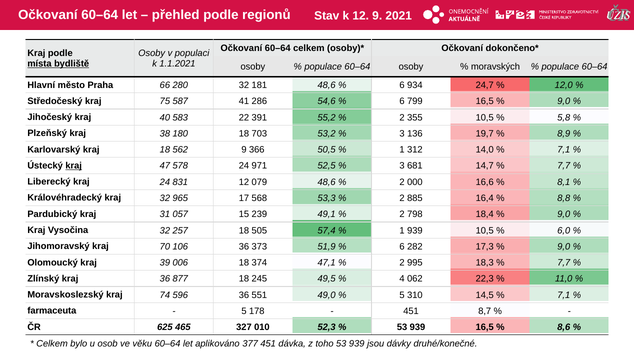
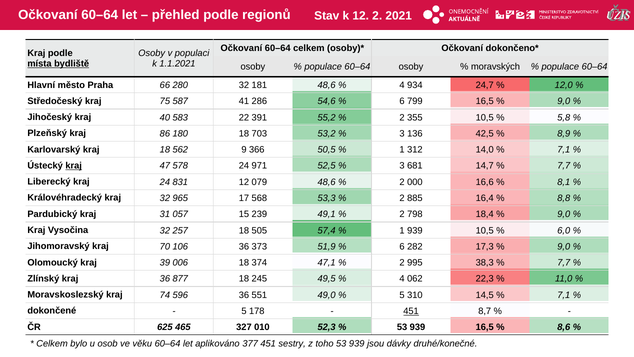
12 9: 9 -> 2 (377, 16)
6: 6 -> 4 (402, 85)
38: 38 -> 86 (165, 133)
19,7: 19,7 -> 42,5 (485, 133)
18,3: 18,3 -> 38,3 (485, 262)
farmaceuta: farmaceuta -> dokončené (52, 311)
451 underline: none -> present (411, 311)
dávka: dávka -> sestry (292, 343)
